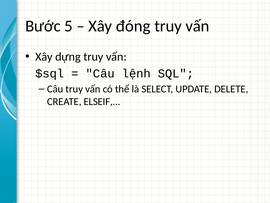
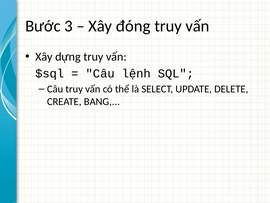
5: 5 -> 3 (69, 26)
ELSEIF: ELSEIF -> BANG (102, 101)
